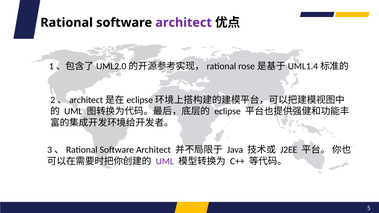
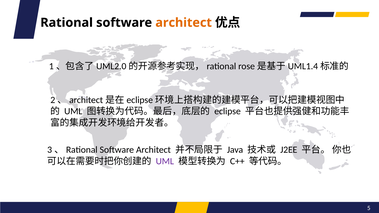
architect colour: purple -> orange (184, 23)
